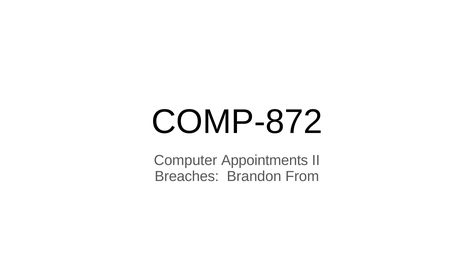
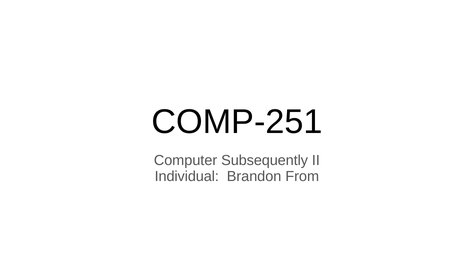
COMP-872: COMP-872 -> COMP-251 (237, 122)
Appointments: Appointments -> Subsequently (265, 160)
Breaches: Breaches -> Individual (187, 176)
